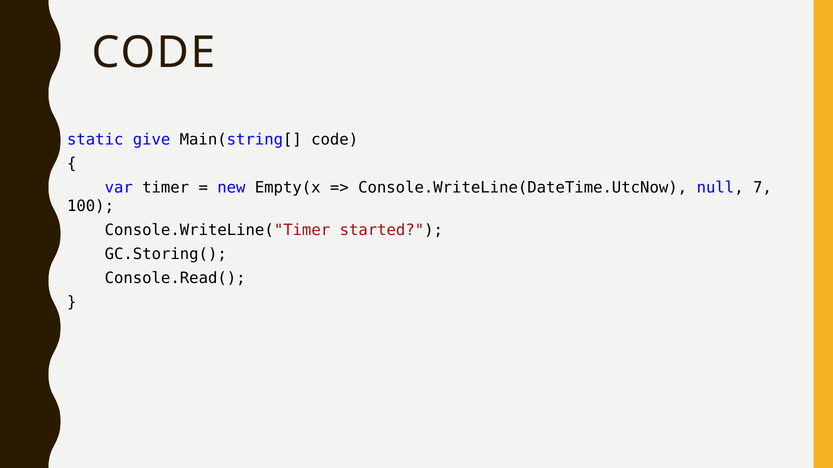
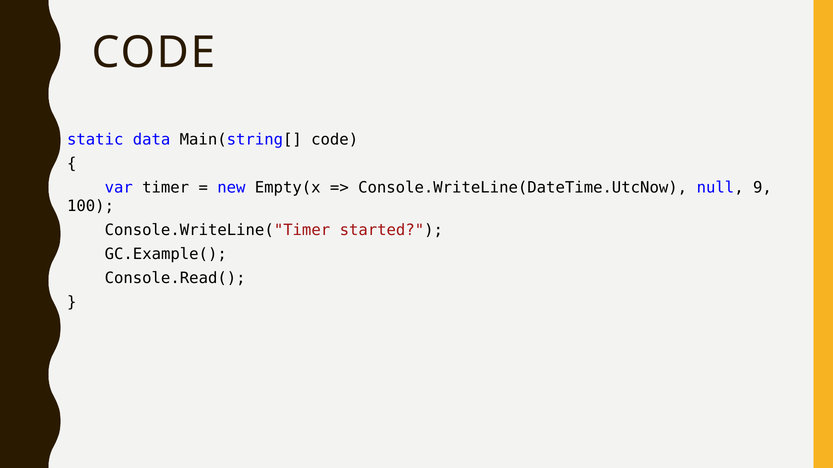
give: give -> data (152, 140)
7: 7 -> 9 (762, 188)
GC.Storing(: GC.Storing( -> GC.Example( (166, 254)
